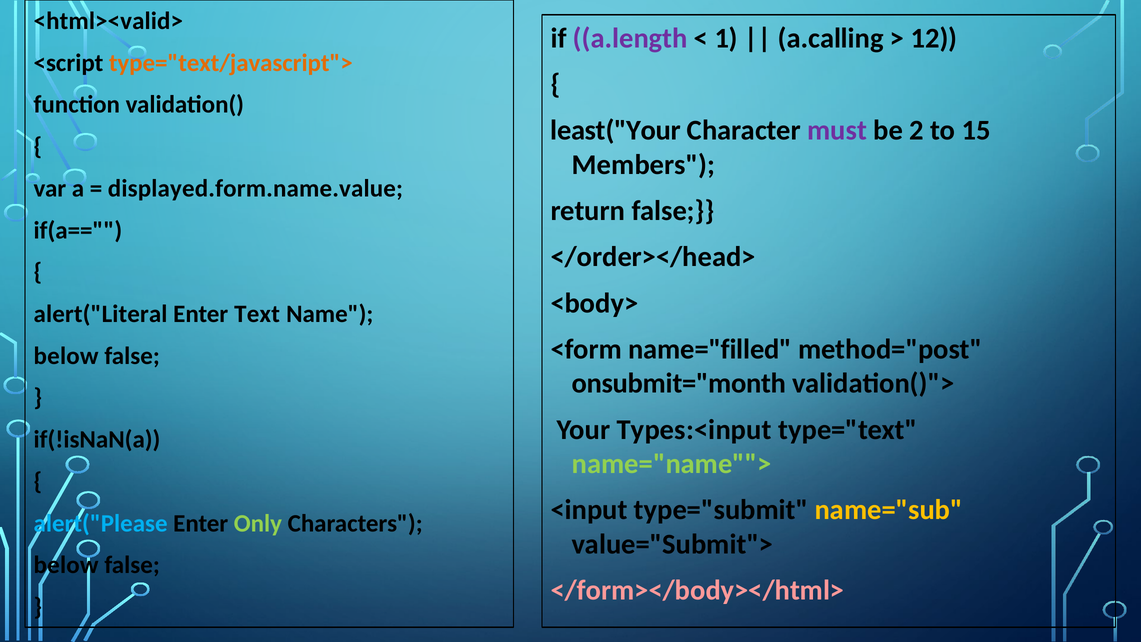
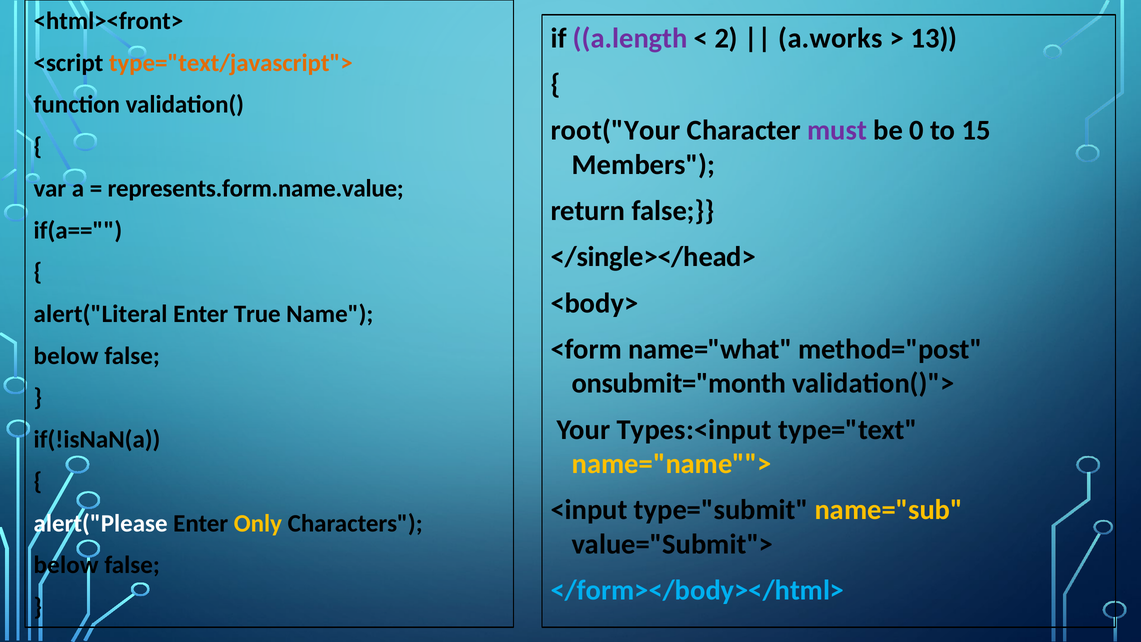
<html><valid>: <html><valid> -> <html><front> (108, 21)
1: 1 -> 2 (726, 38)
a.calling: a.calling -> a.works (830, 38)
12: 12 -> 13 (934, 38)
least("Your: least("Your -> root("Your (615, 130)
2: 2 -> 0 (917, 130)
displayed.form.name.value: displayed.form.name.value -> represents.form.name.value (256, 188)
</order></head>: </order></head> -> </single></head> (653, 257)
Text: Text -> True (257, 314)
name="filled: name="filled -> name="what (710, 349)
name="name""> colour: light green -> yellow (672, 464)
alert("Please colour: light blue -> white (101, 523)
Only colour: light green -> yellow (258, 523)
</form></body></html> colour: pink -> light blue (697, 590)
